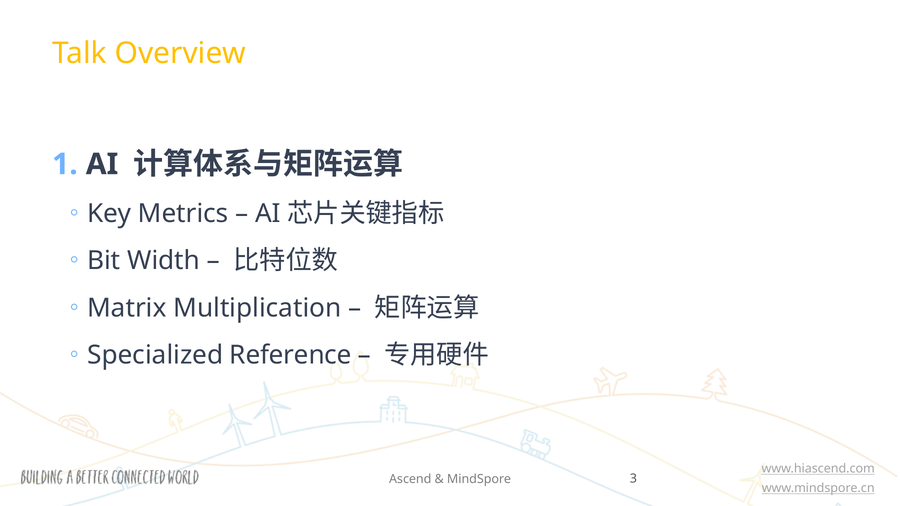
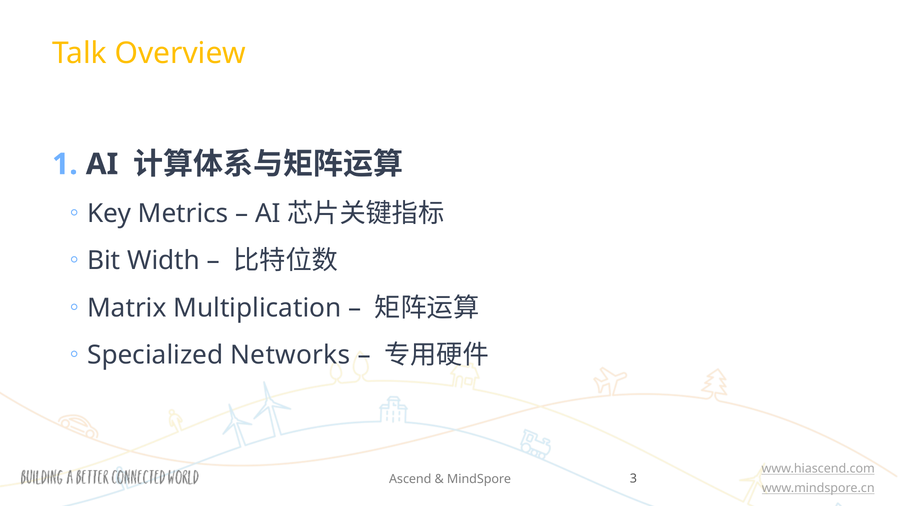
Reference: Reference -> Networks (290, 355)
